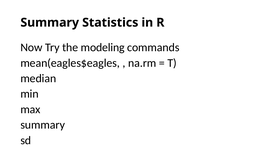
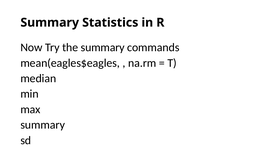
the modeling: modeling -> summary (103, 47)
